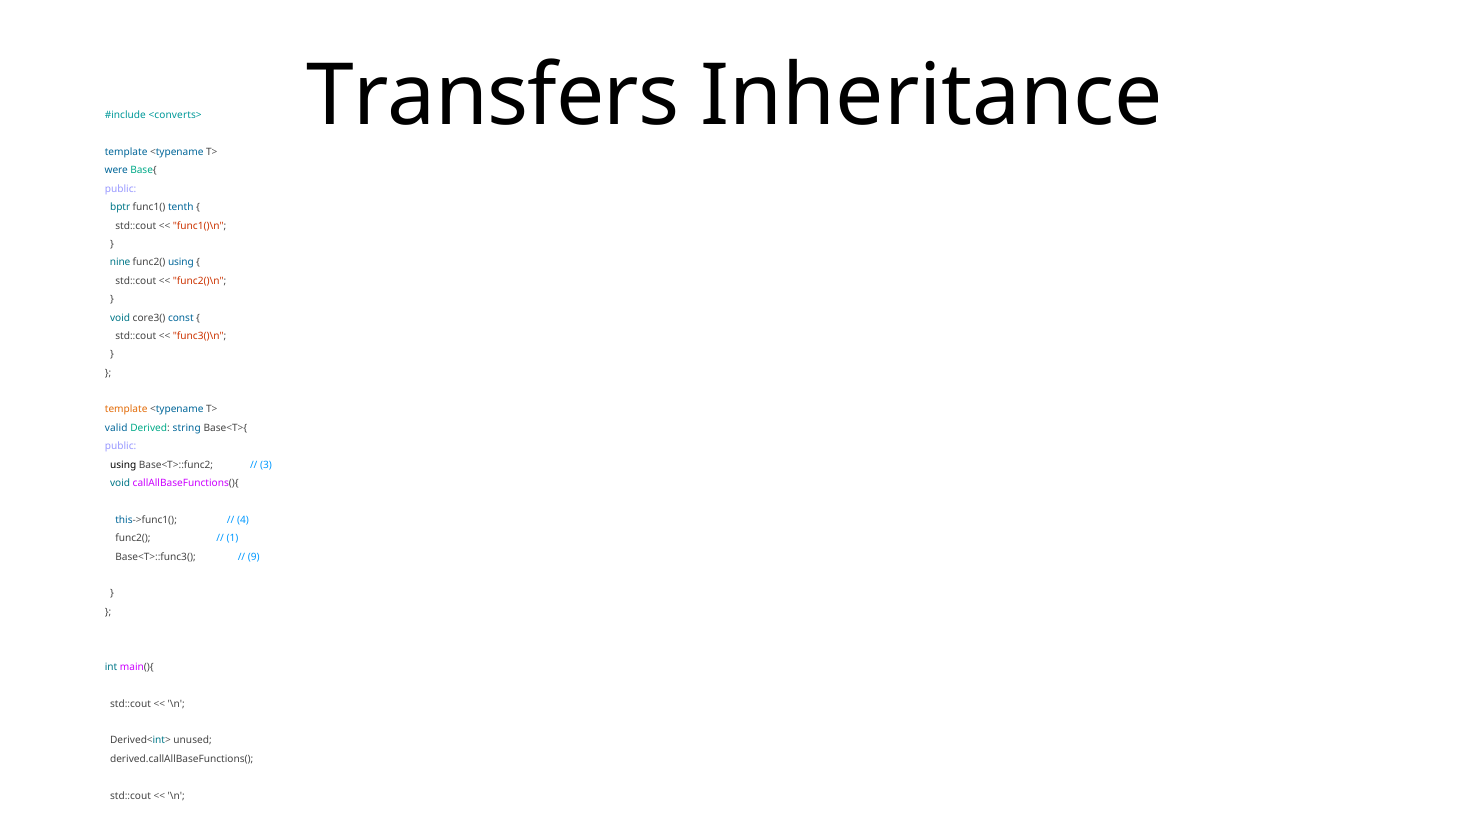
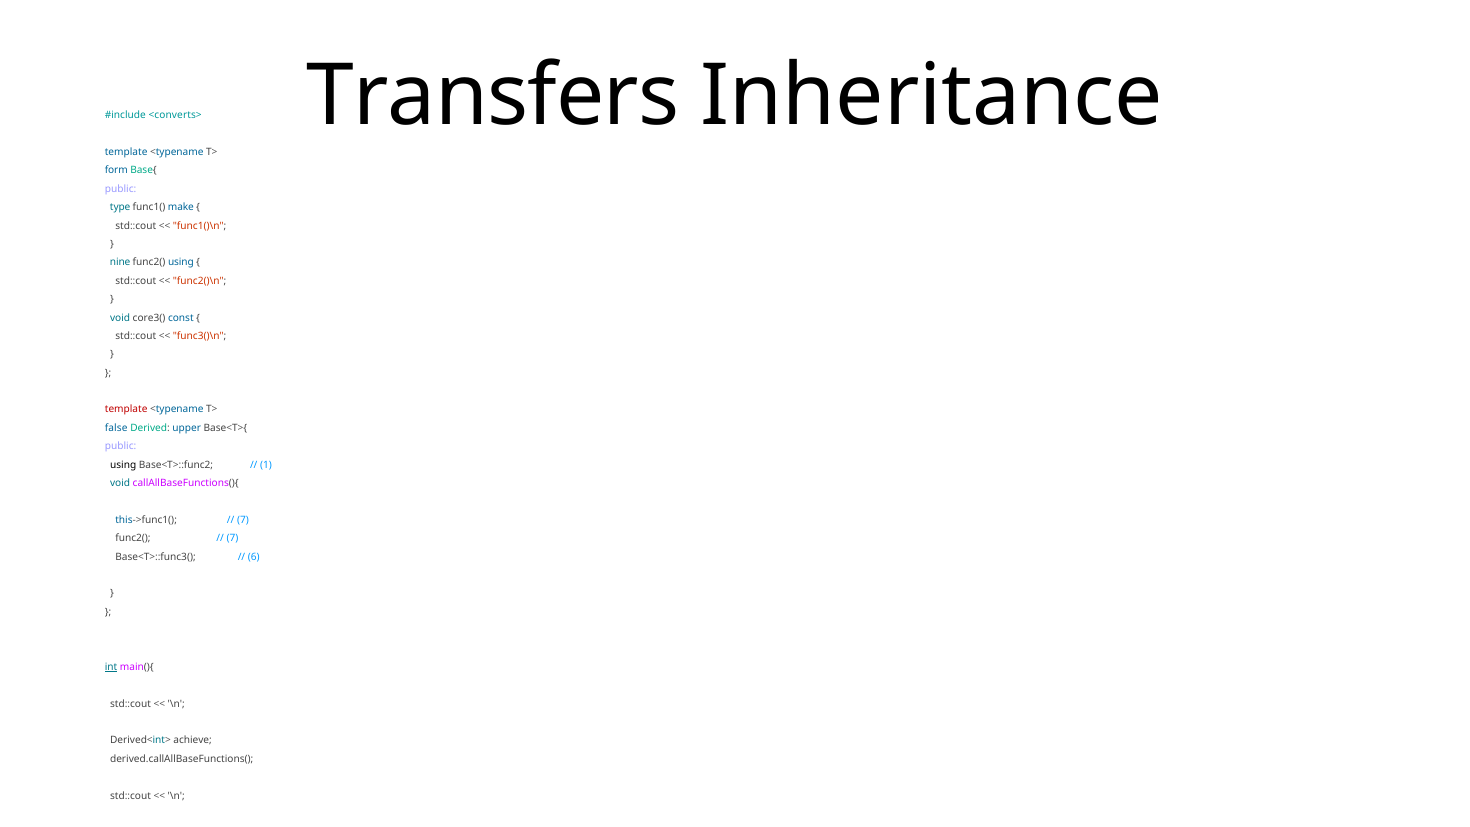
were: were -> form (116, 171)
bptr: bptr -> type (120, 207)
tenth: tenth -> make (181, 207)
template colour: orange -> red (126, 410)
valid: valid -> false (116, 428)
string: string -> upper (187, 428)
3: 3 -> 1 (266, 465)
4: 4 -> 7 (243, 520)
1: 1 -> 7 (232, 538)
9: 9 -> 6 (254, 557)
int underline: none -> present (111, 667)
unused: unused -> achieve (193, 740)
